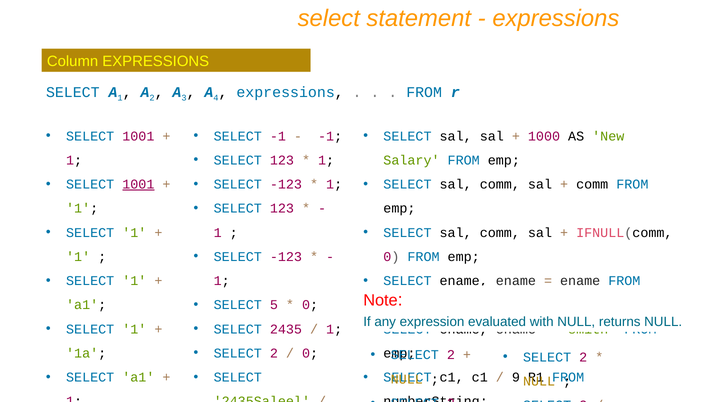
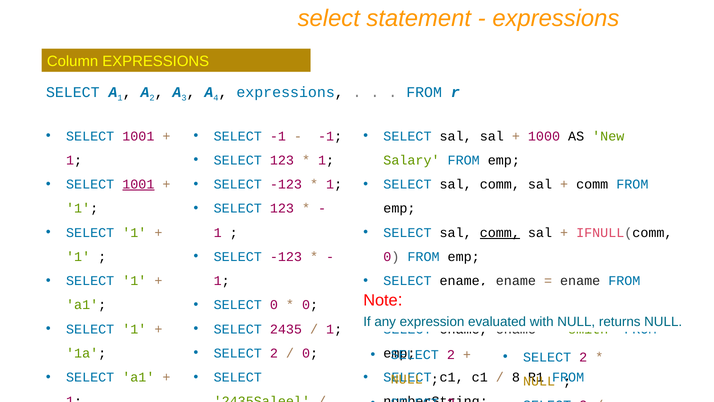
comm underline: none -> present (500, 232)
SELECT 5: 5 -> 0 (274, 305)
9: 9 -> 8 (516, 377)
